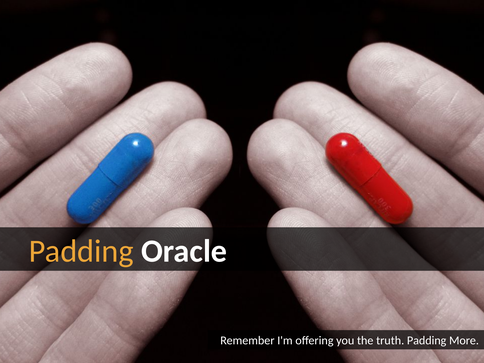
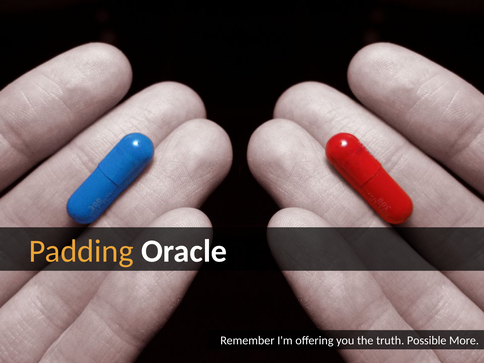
truth Padding: Padding -> Possible (427, 341)
